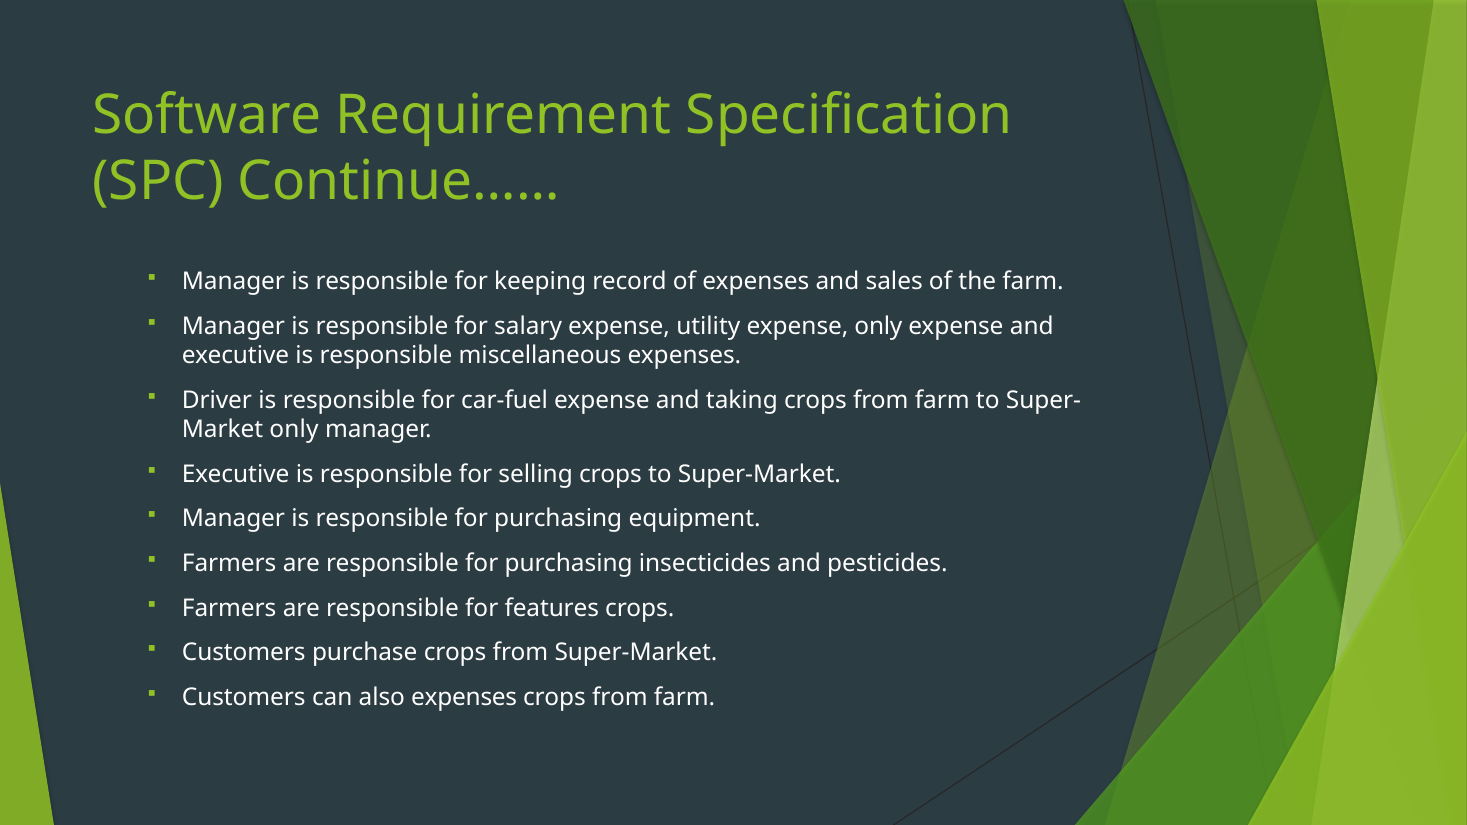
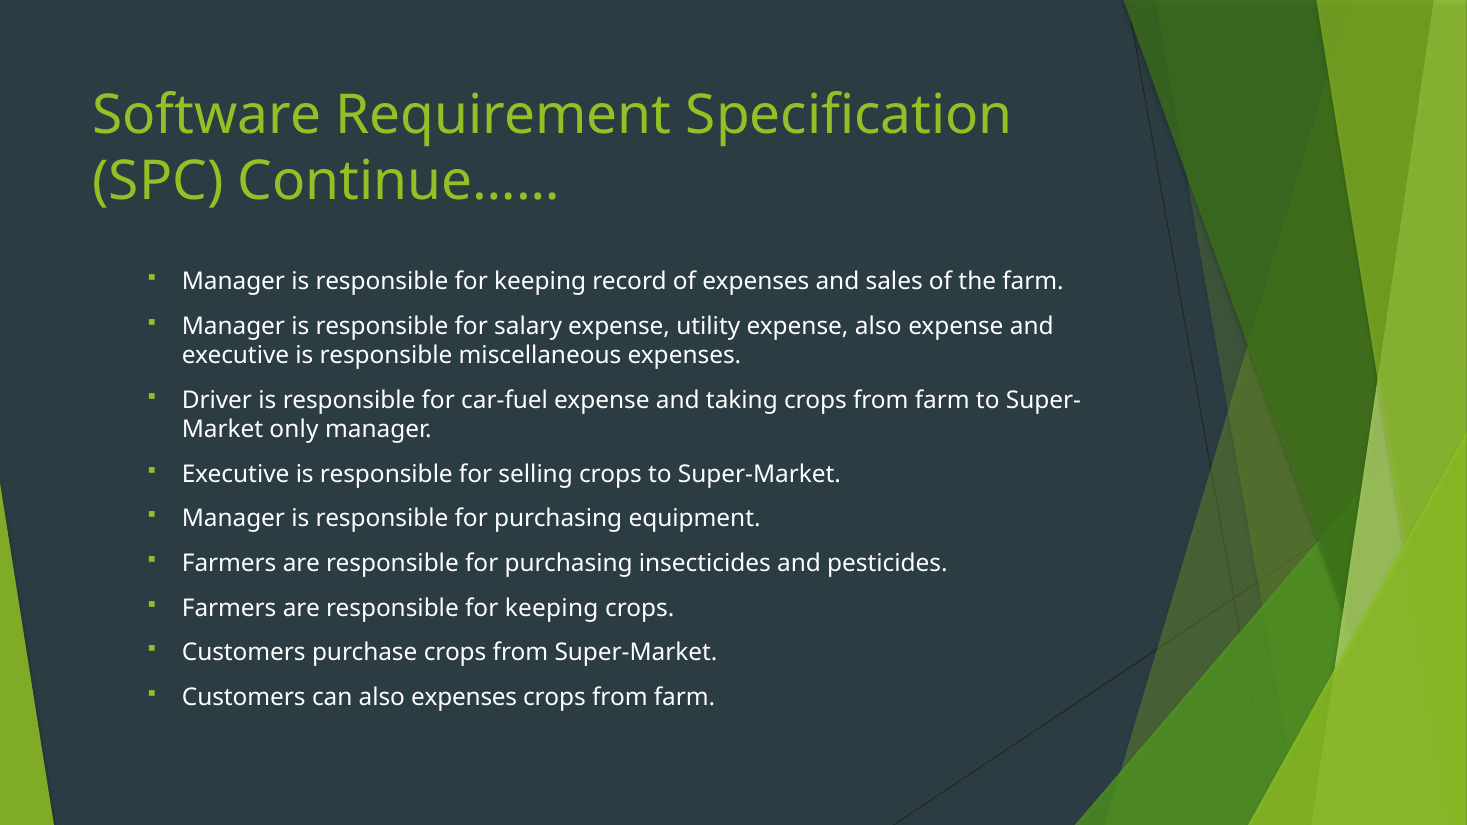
expense only: only -> also (878, 326)
are responsible for features: features -> keeping (552, 608)
